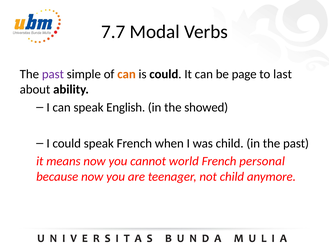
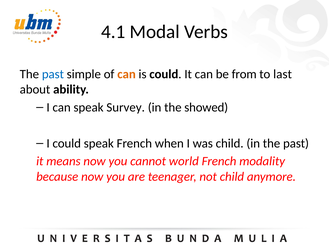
7.7: 7.7 -> 4.1 (113, 32)
past colour: purple -> blue (53, 74)
page: page -> from (244, 74)
English: English -> Survey (126, 107)
personal: personal -> modality (262, 161)
